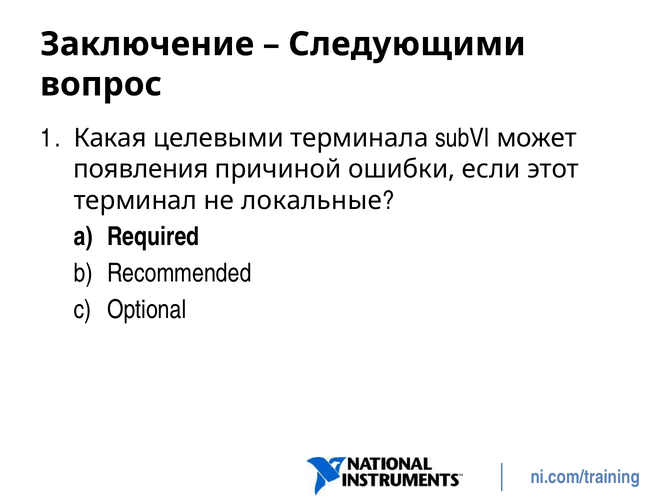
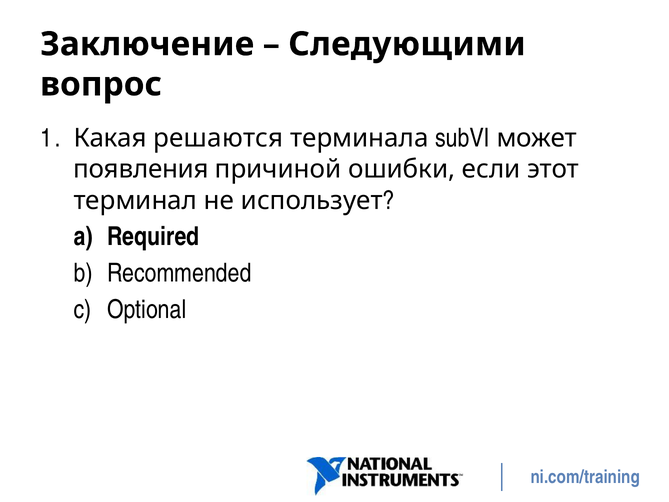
целевыми: целевыми -> решаются (218, 138)
локальные: локальные -> использует (312, 200)
